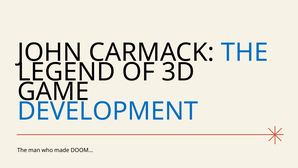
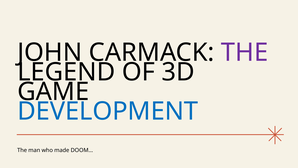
THE colour: blue -> purple (245, 52)
